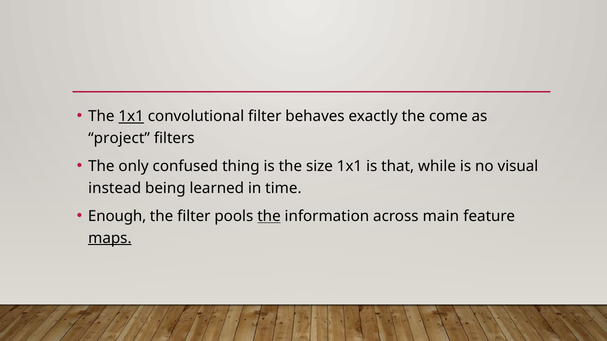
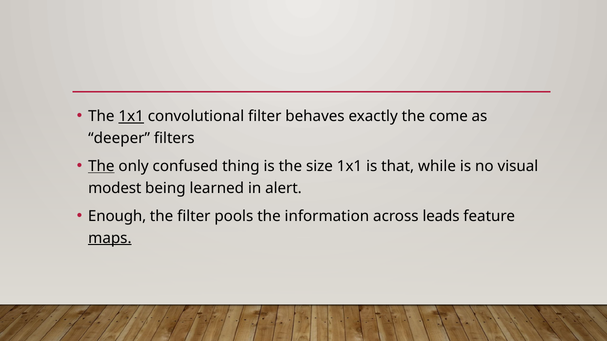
project: project -> deeper (119, 138)
The underline: none -> present (101, 166)
instead: instead -> modest (115, 188)
time: time -> alert (283, 188)
the underline: present -> none (269, 216)
main: main -> leads (441, 216)
